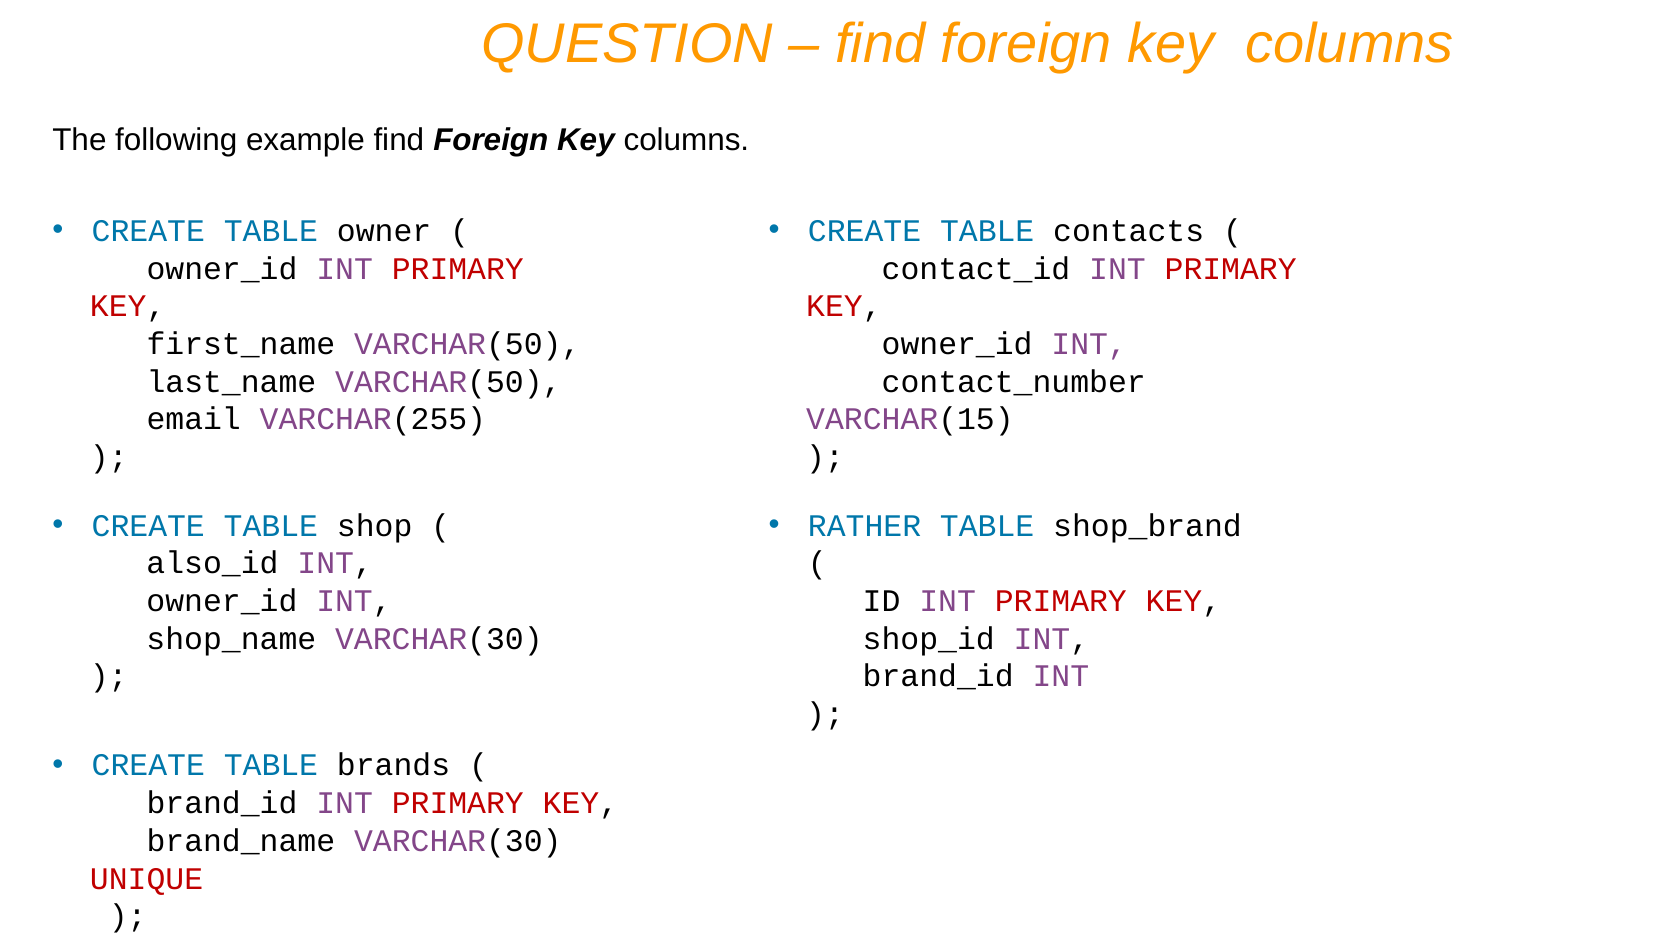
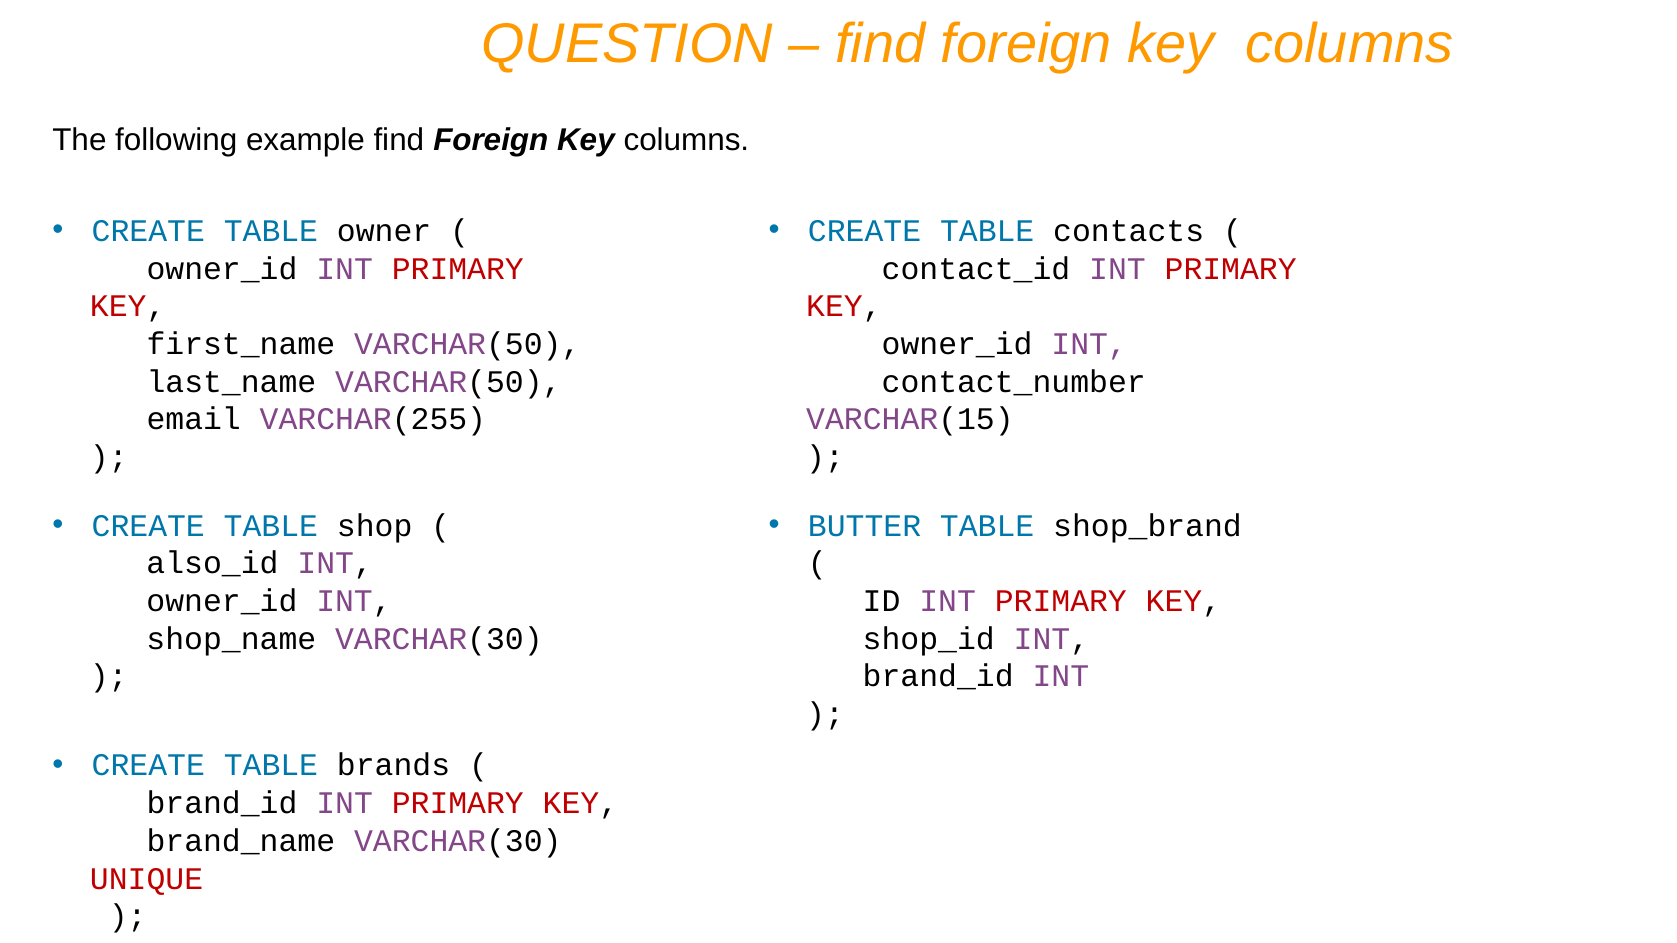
RATHER: RATHER -> BUTTER (865, 526)
